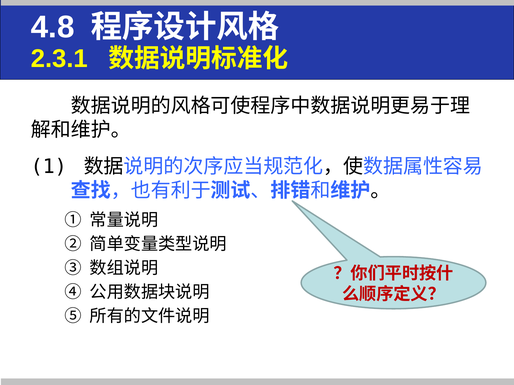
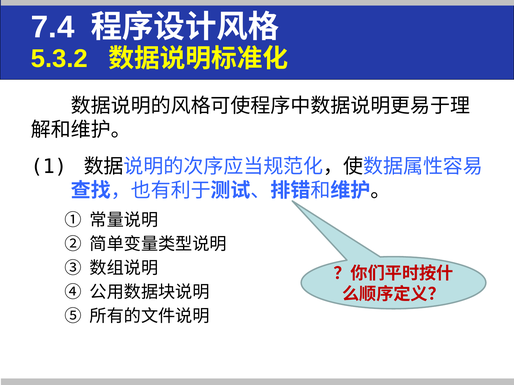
4.8: 4.8 -> 7.4 (53, 27)
2.3.1: 2.3.1 -> 5.3.2 (59, 59)
